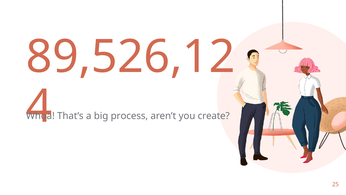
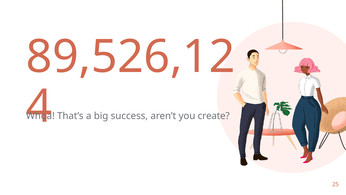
process: process -> success (129, 116)
